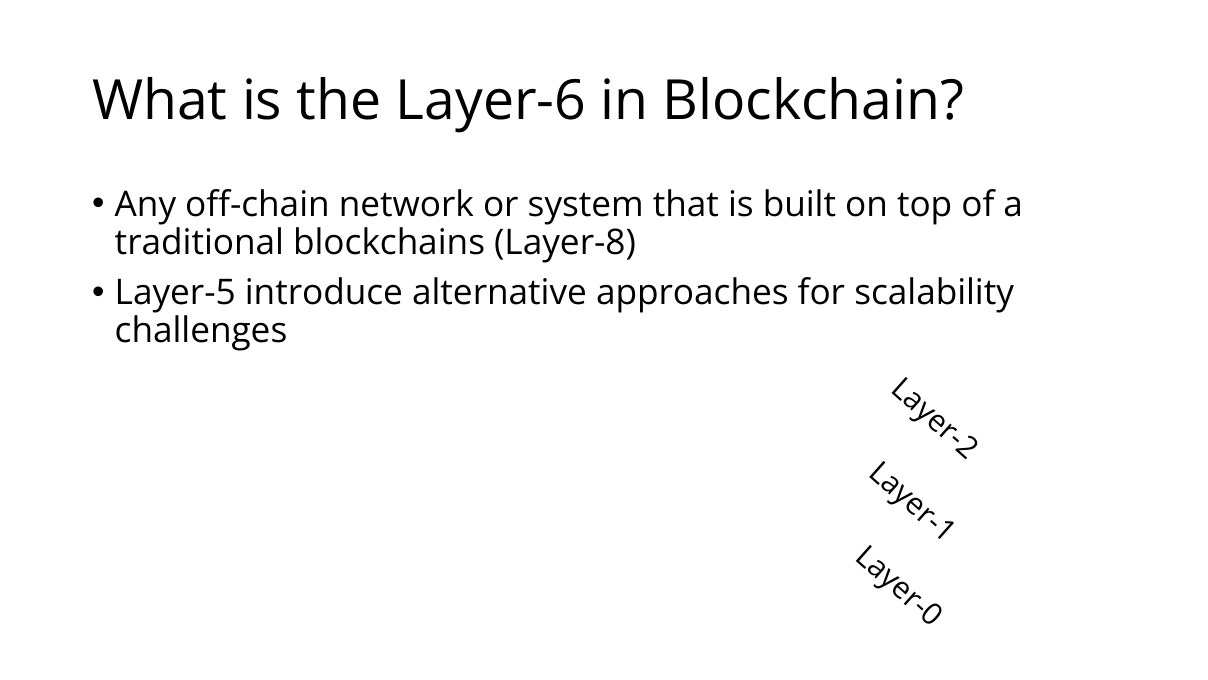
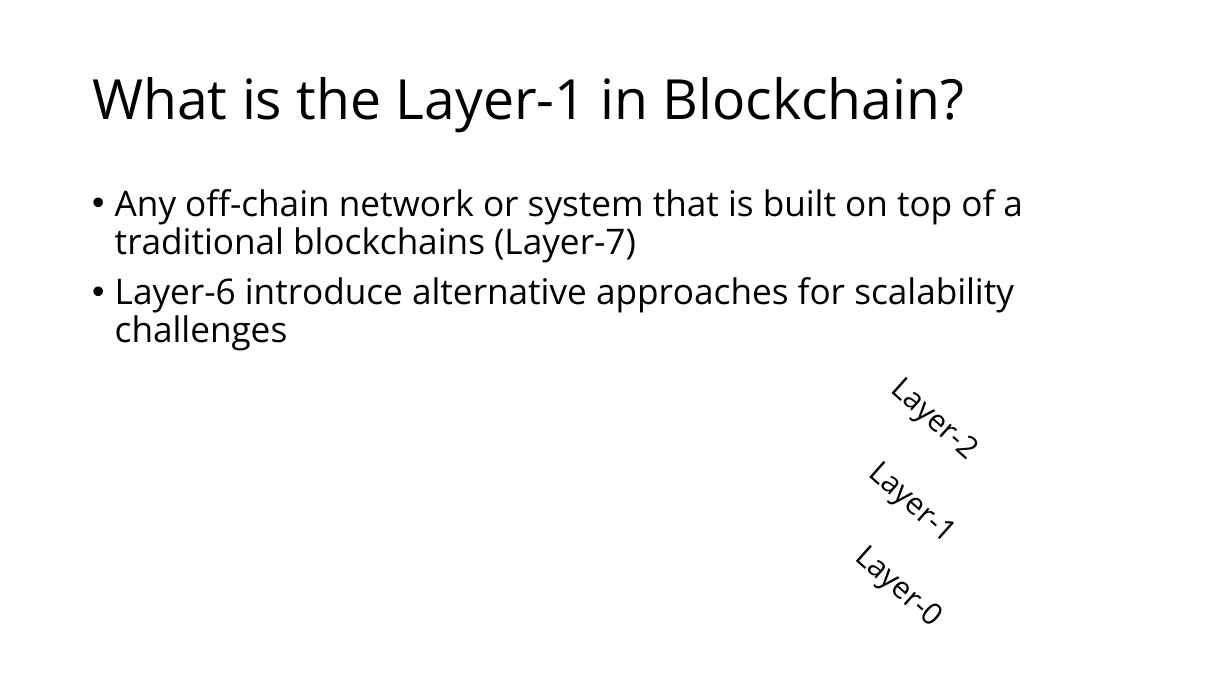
Layer-6: Layer-6 -> Layer-1 (491, 101)
Layer-8: Layer-8 -> Layer-7 (565, 242)
Layer-5: Layer-5 -> Layer-6 (175, 293)
